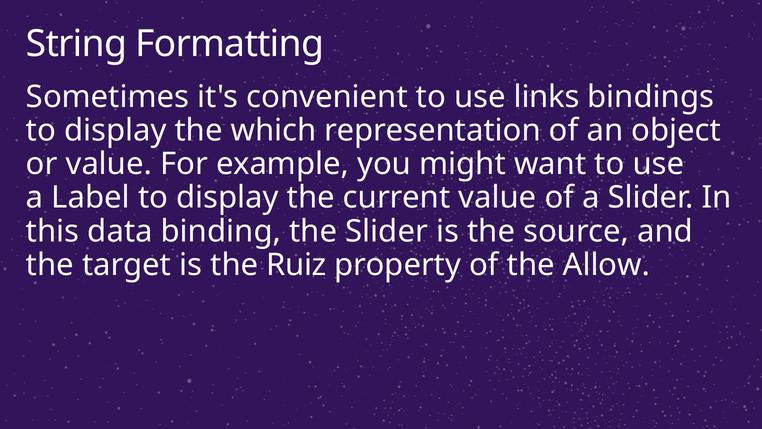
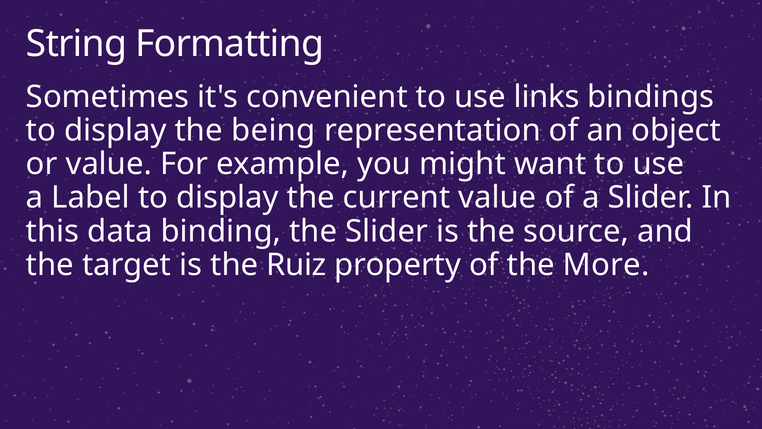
which: which -> being (273, 130)
Allow: Allow -> More (606, 265)
